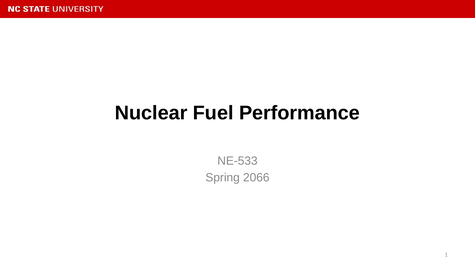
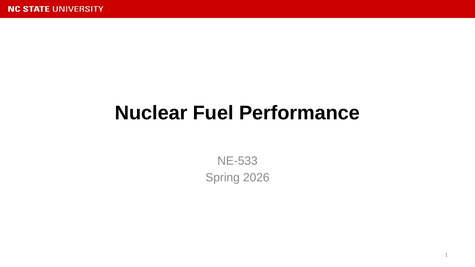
2066: 2066 -> 2026 (256, 178)
